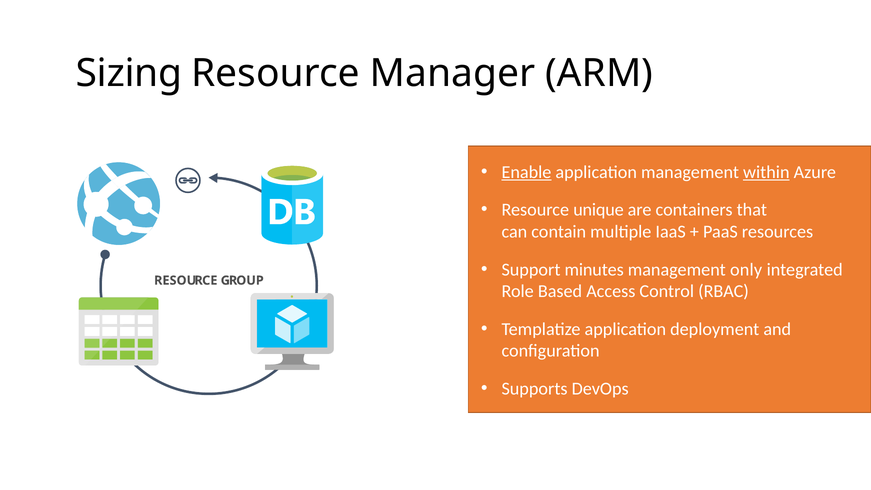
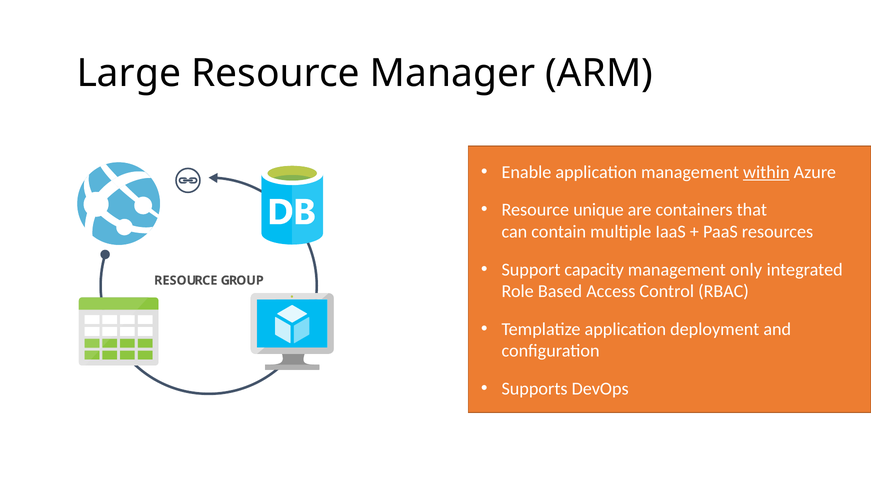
Sizing: Sizing -> Large (129, 73)
Enable underline: present -> none (526, 172)
minutes: minutes -> capacity (594, 270)
